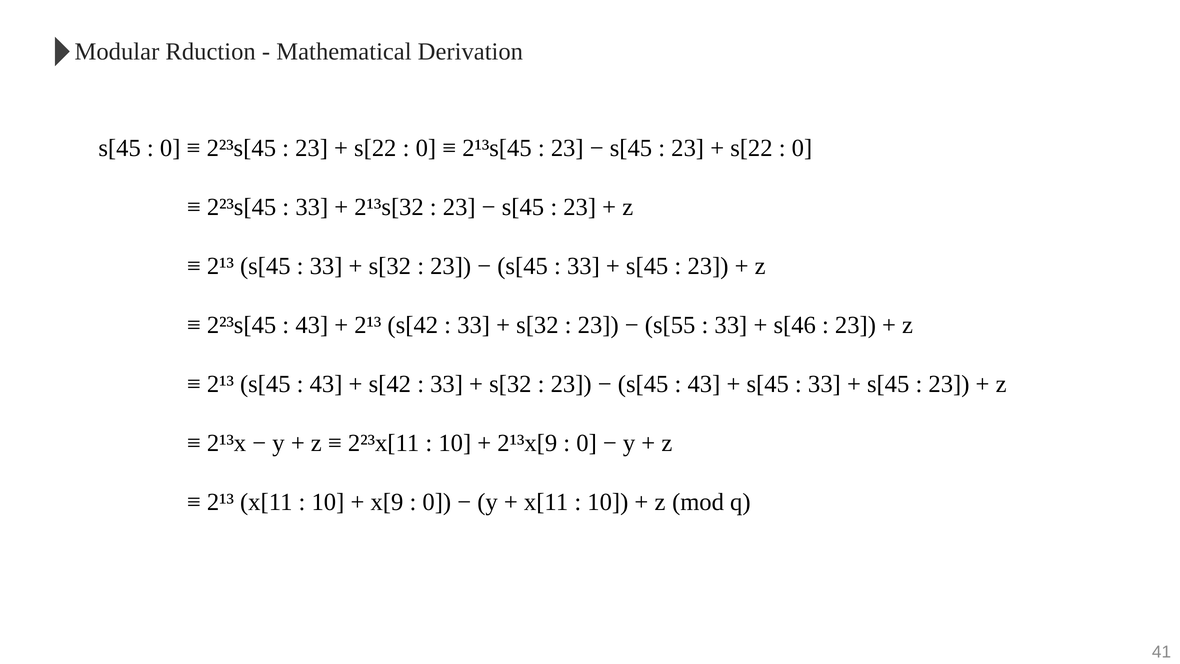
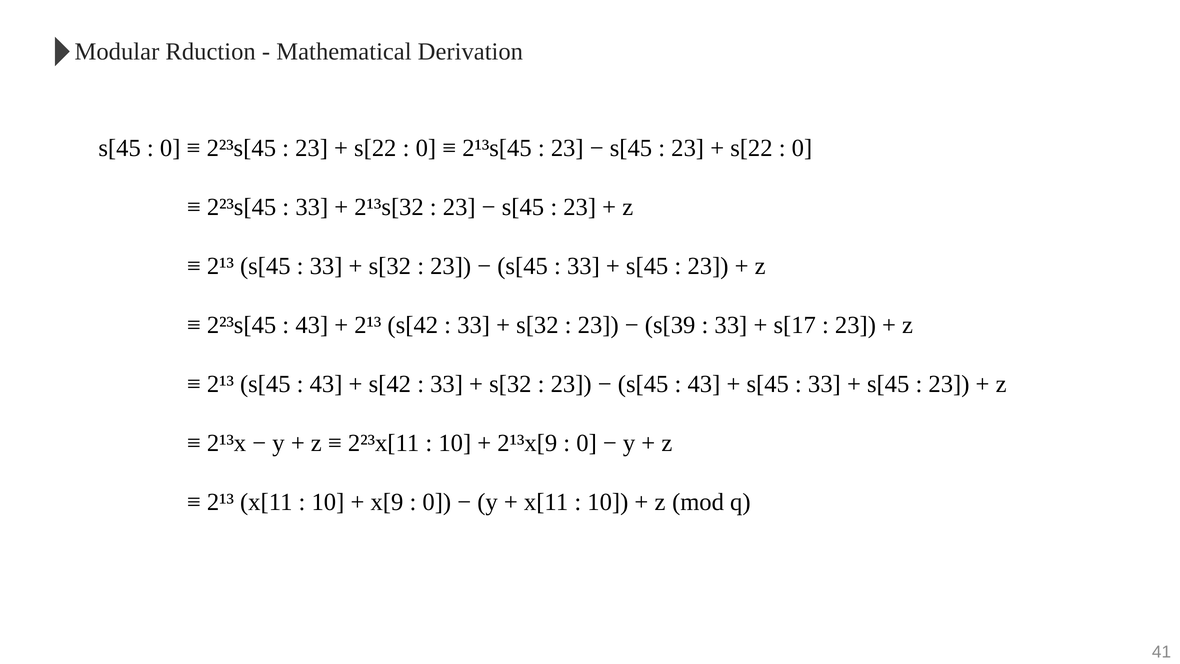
s[55: s[55 -> s[39 (670, 325)
s[46: s[46 -> s[17 (795, 325)
